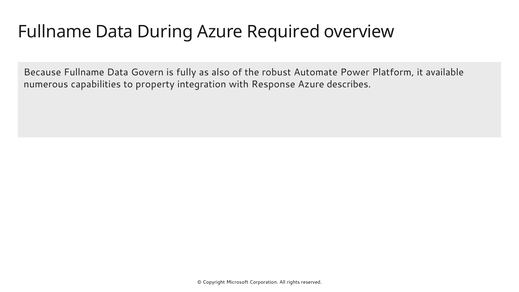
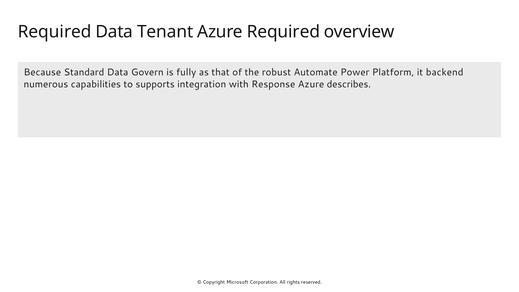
Fullname: Fullname -> Required (55, 32)
During: During -> Tenant (165, 32)
Because Fullname: Fullname -> Standard (84, 72)
also: also -> that (221, 72)
available: available -> backend (445, 72)
property: property -> supports (155, 84)
